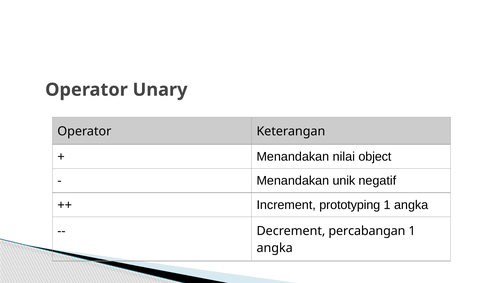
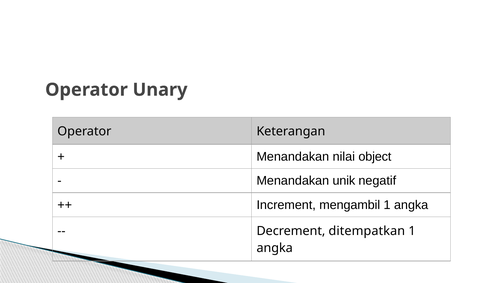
prototyping: prototyping -> mengambil (350, 205)
percabangan: percabangan -> ditempatkan (367, 231)
